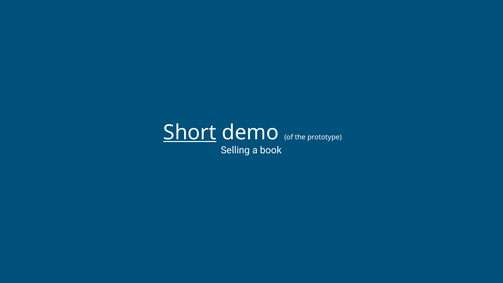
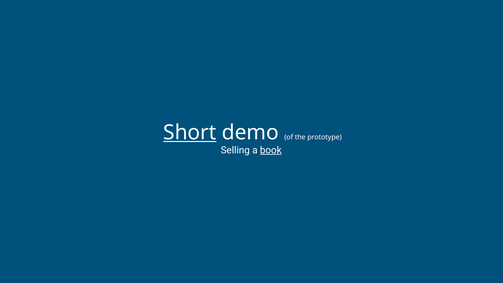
book underline: none -> present (271, 150)
